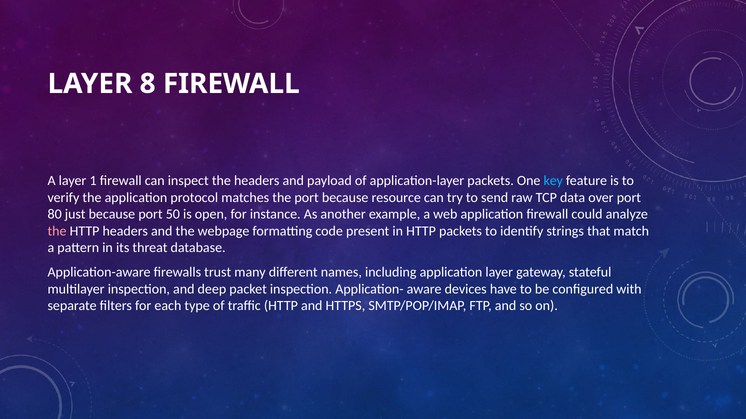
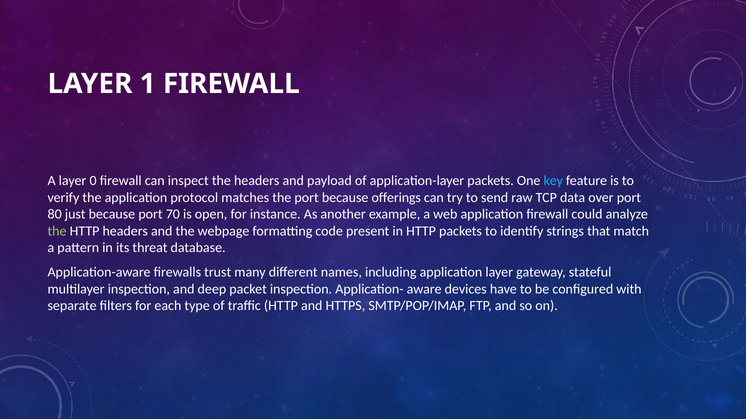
8: 8 -> 1 (148, 84)
1: 1 -> 0 (93, 181)
resource: resource -> offerings (396, 198)
50: 50 -> 70 (173, 215)
the colour: pink -> light green (57, 231)
